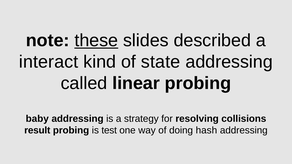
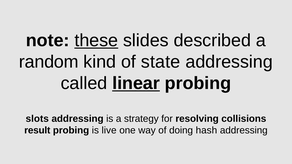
interact: interact -> random (49, 62)
linear underline: none -> present (136, 83)
baby: baby -> slots (37, 119)
test: test -> live (109, 130)
